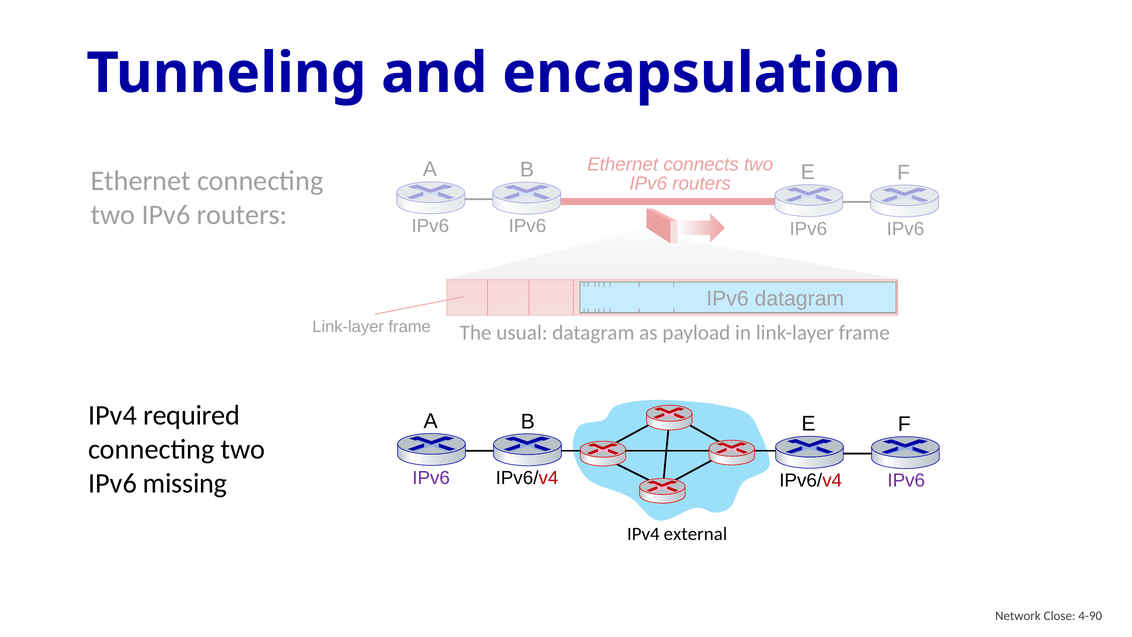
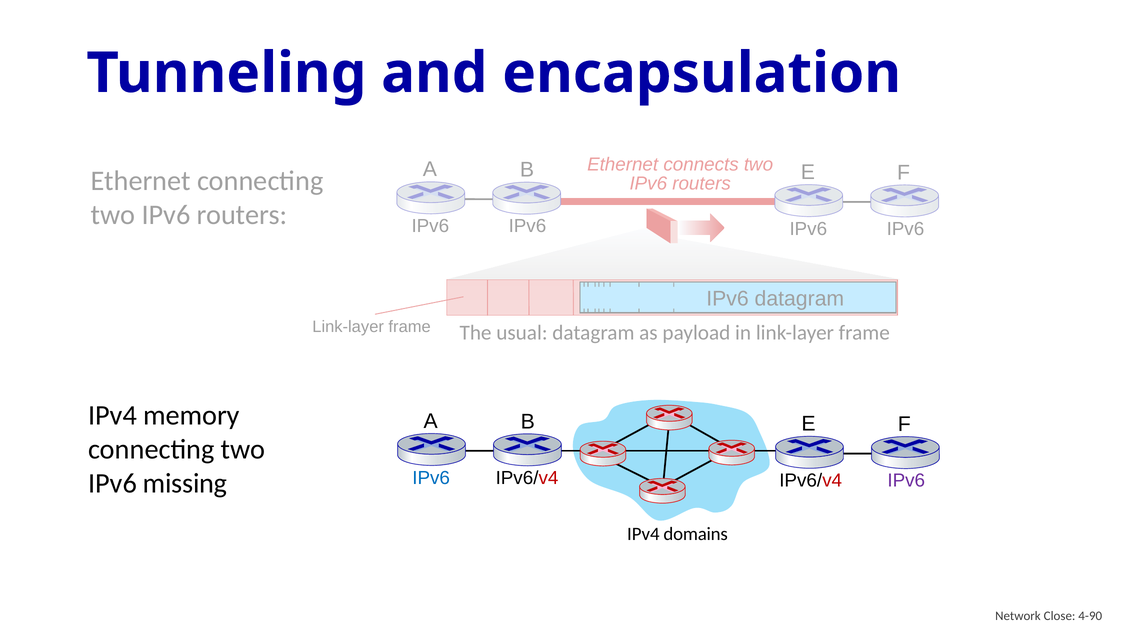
required: required -> memory (191, 415)
IPv6 colour: purple -> blue (431, 478)
external: external -> domains (696, 534)
